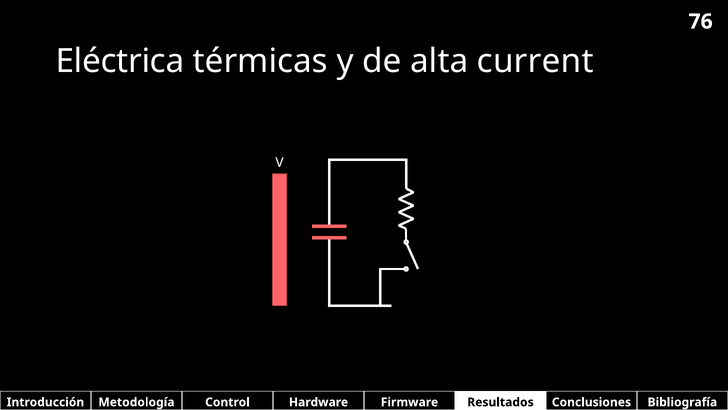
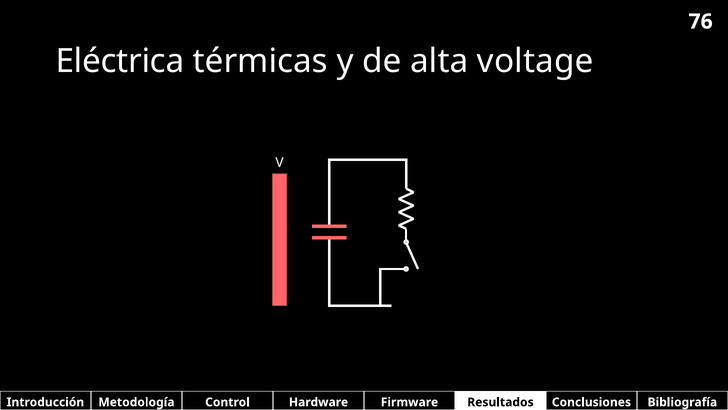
current: current -> voltage (535, 61)
